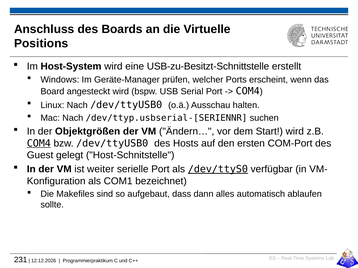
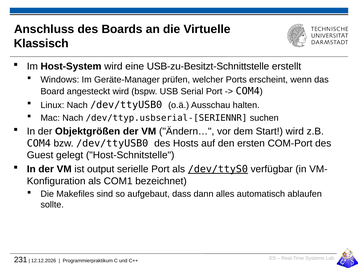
Positions: Positions -> Klassisch (41, 44)
COM4 underline: present -> none (39, 144)
weiter: weiter -> output (101, 169)
